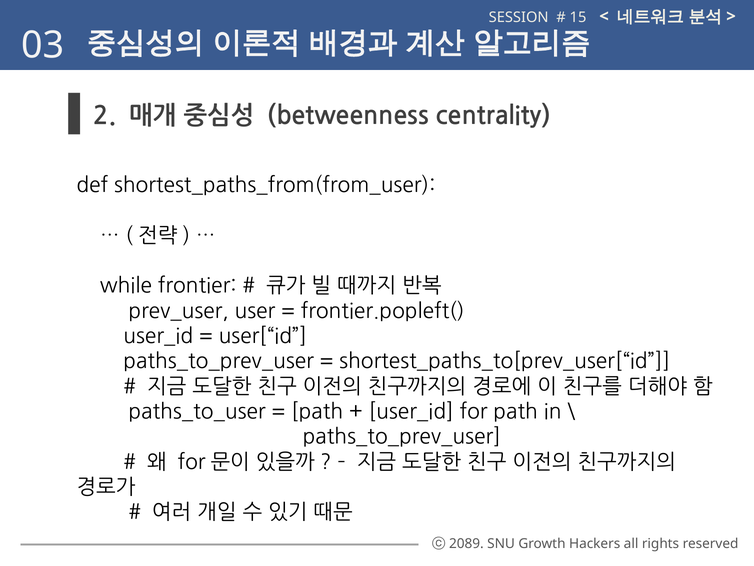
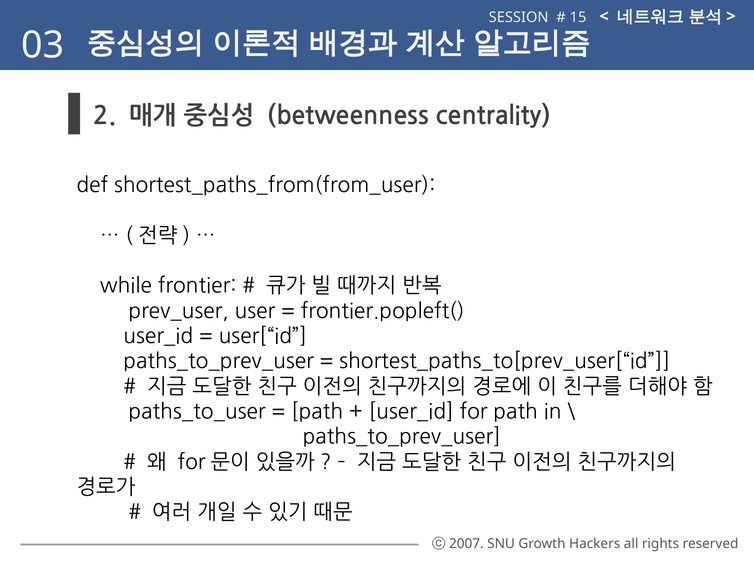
2089: 2089 -> 2007 (466, 543)
